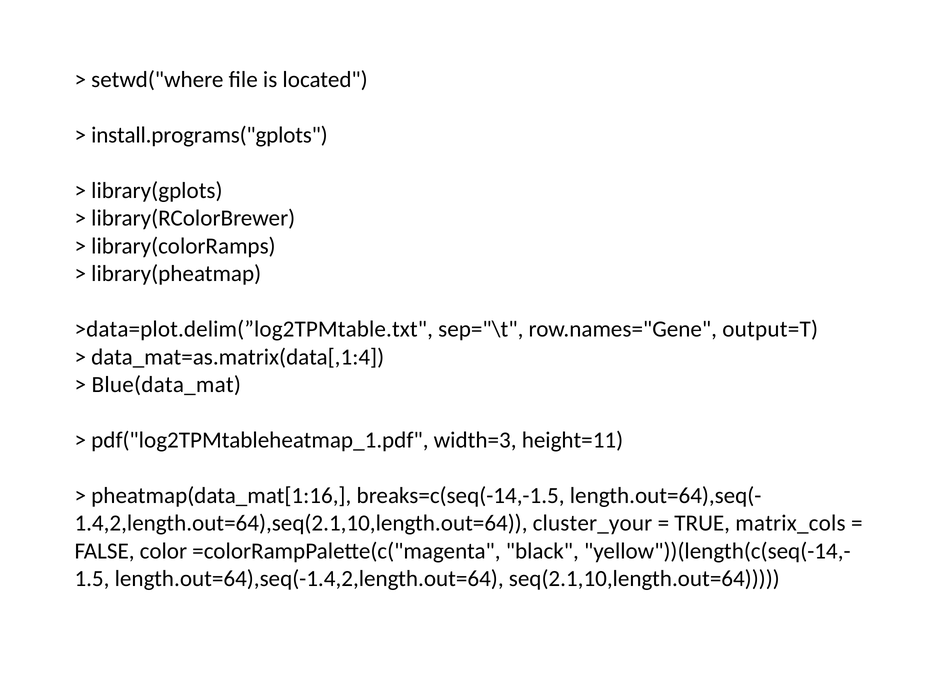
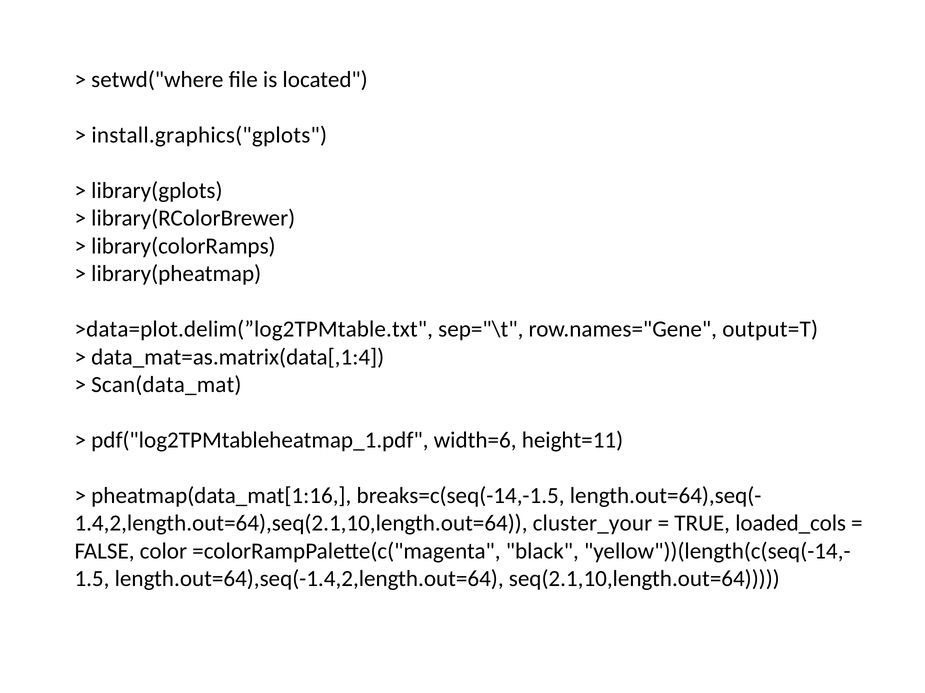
install.programs("gplots: install.programs("gplots -> install.graphics("gplots (209, 135)
Blue(data_mat: Blue(data_mat -> Scan(data_mat (166, 385)
width=3: width=3 -> width=6 (475, 441)
matrix_cols: matrix_cols -> loaded_cols (791, 524)
